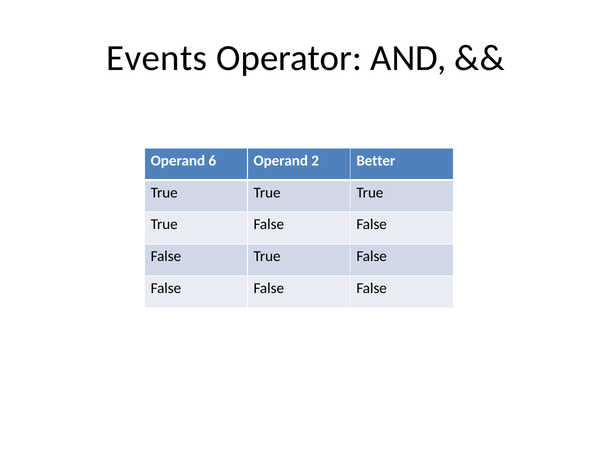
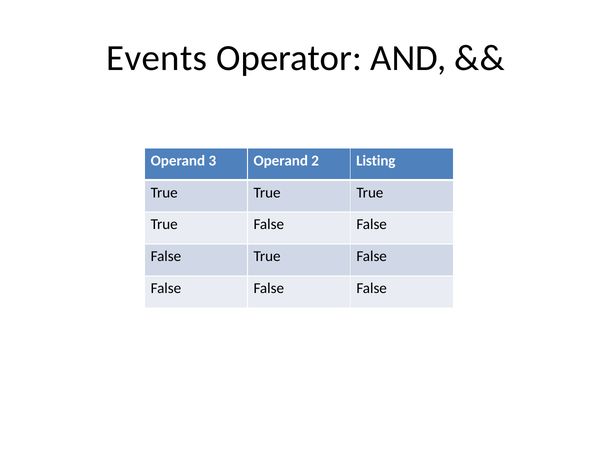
6: 6 -> 3 (212, 161)
Better: Better -> Listing (376, 161)
